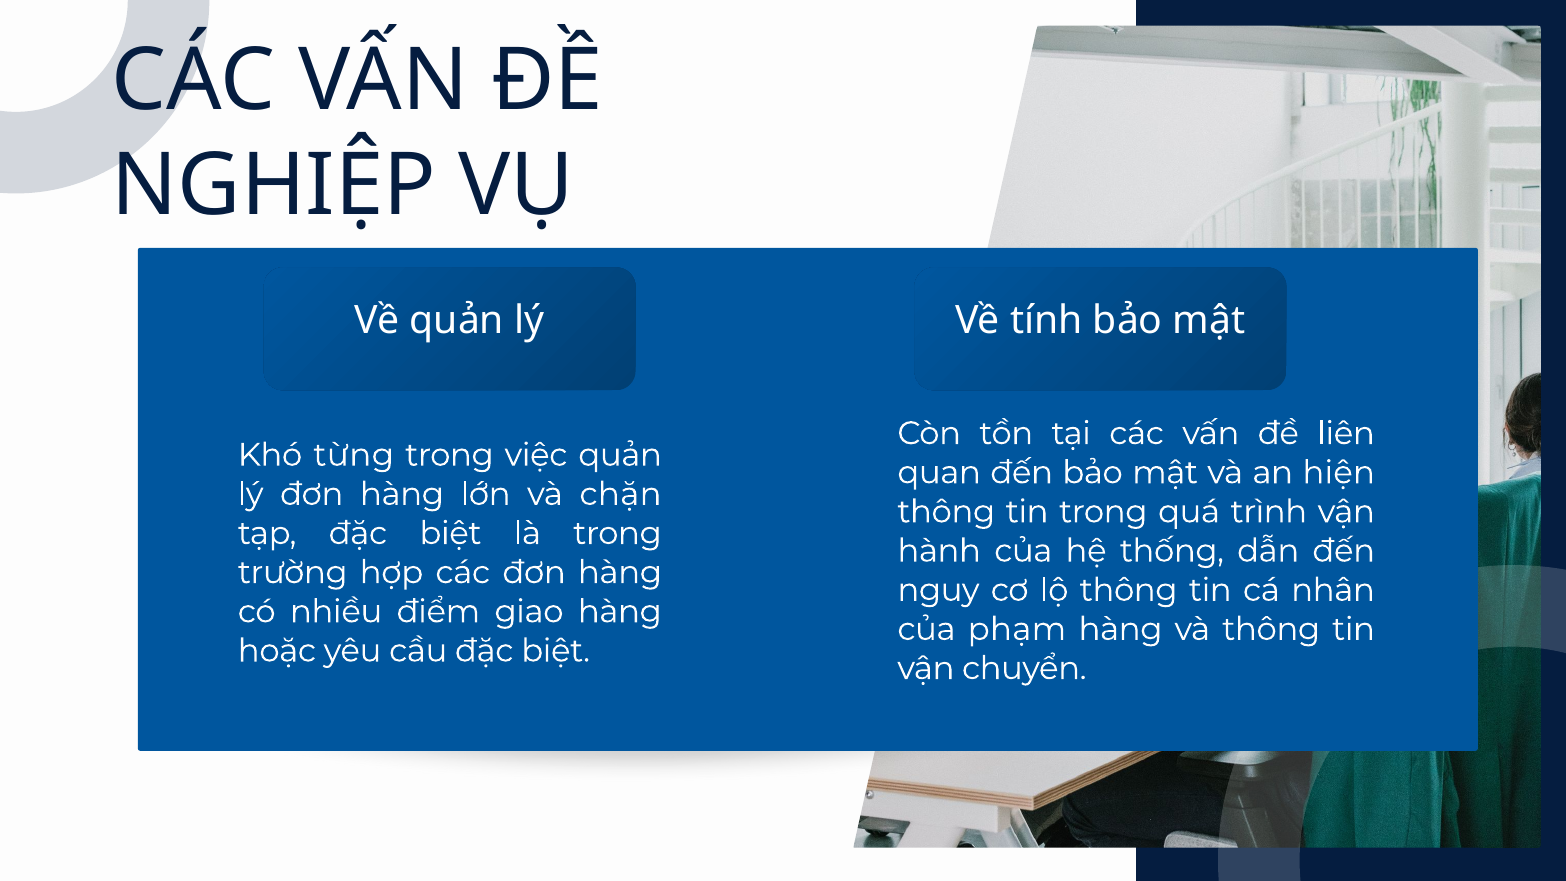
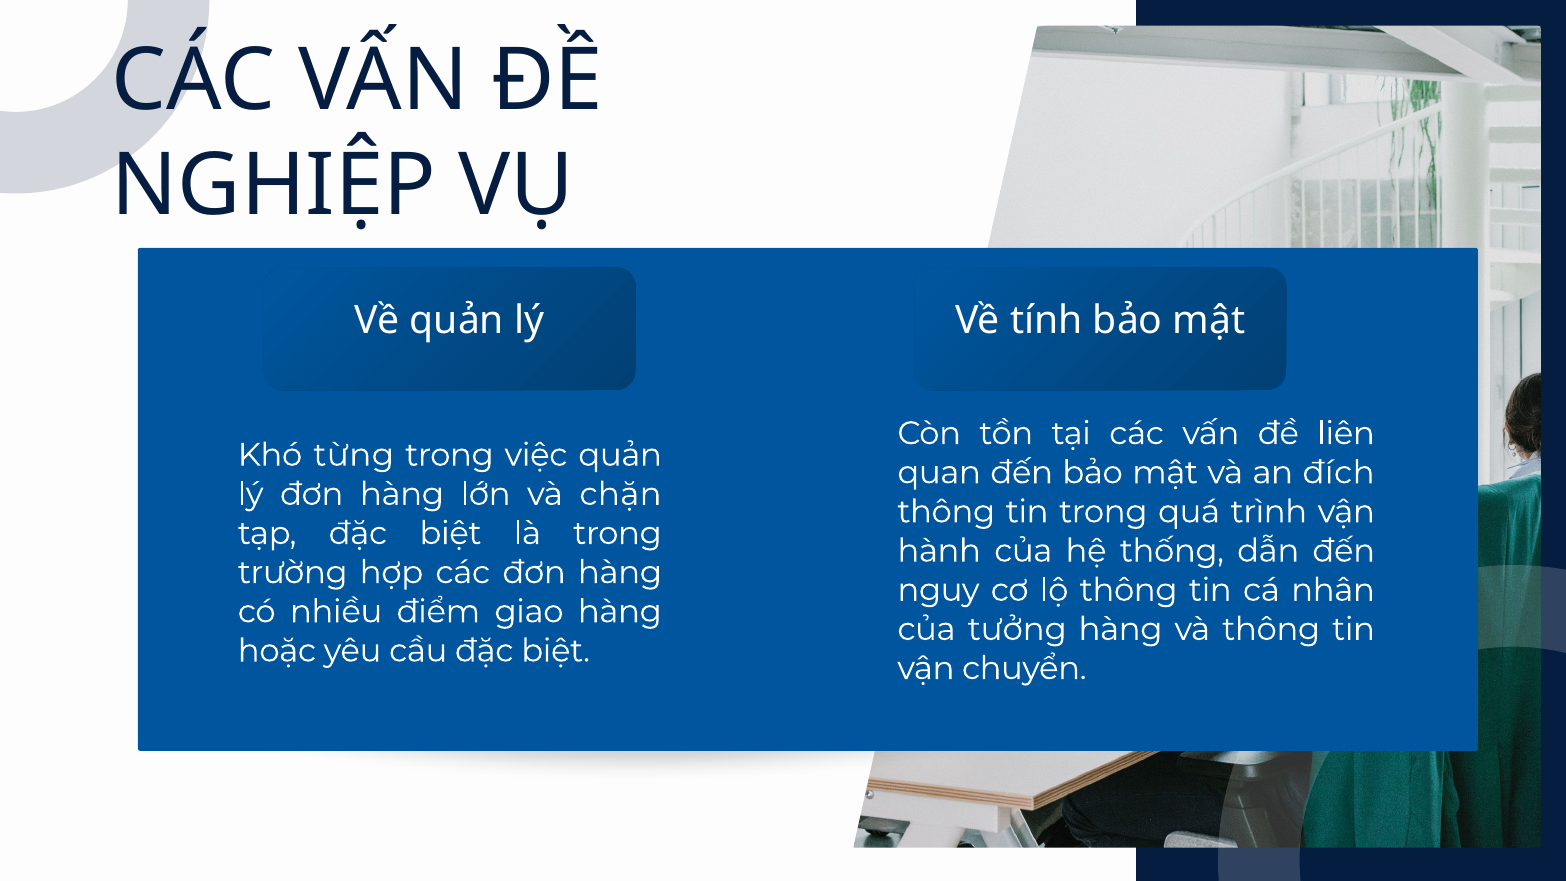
hiện: hiện -> đích (1339, 472)
phạm: phạm -> tưởng (1017, 629)
